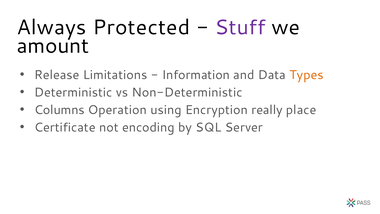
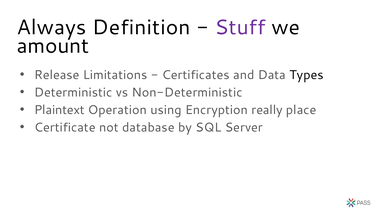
Protected: Protected -> Definition (141, 27)
Information: Information -> Certificates (196, 75)
Types colour: orange -> black (306, 75)
Columns: Columns -> Plaintext (59, 110)
encoding: encoding -> database (148, 127)
